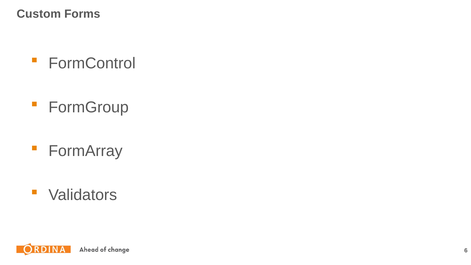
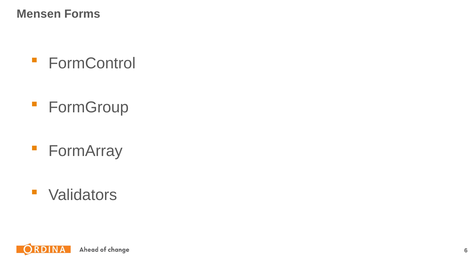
Custom: Custom -> Mensen (39, 14)
